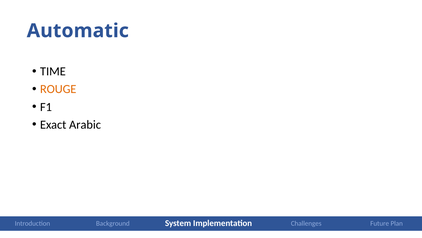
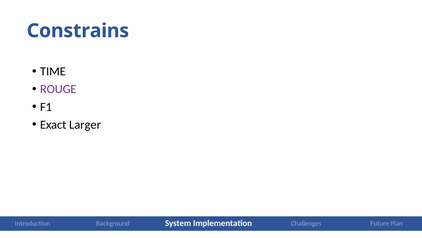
Automatic: Automatic -> Constrains (78, 31)
ROUGE colour: orange -> purple (58, 89)
Arabic: Arabic -> Larger (85, 124)
